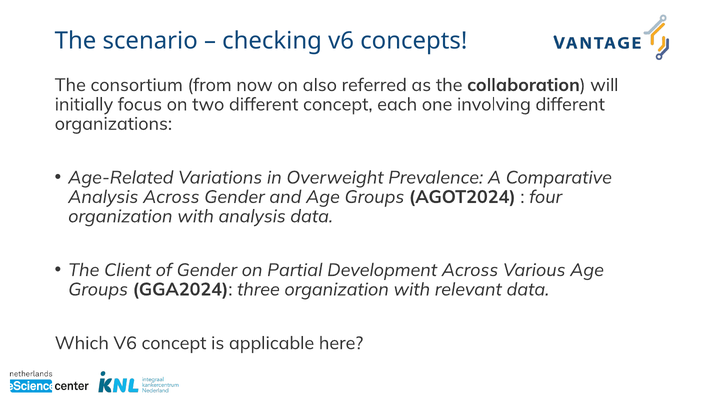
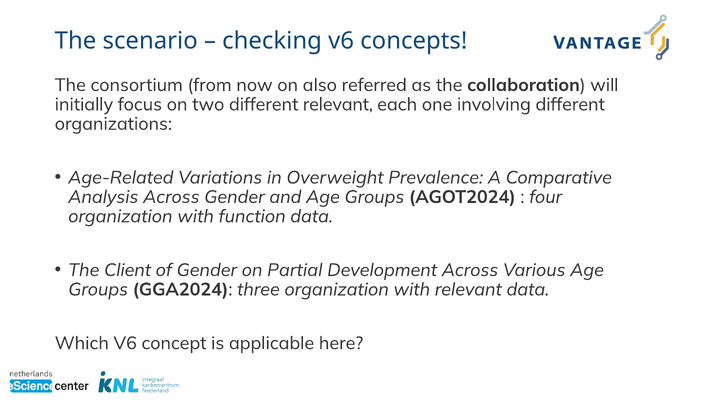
different concept: concept -> relevant (338, 104)
with analysis: analysis -> function (252, 216)
